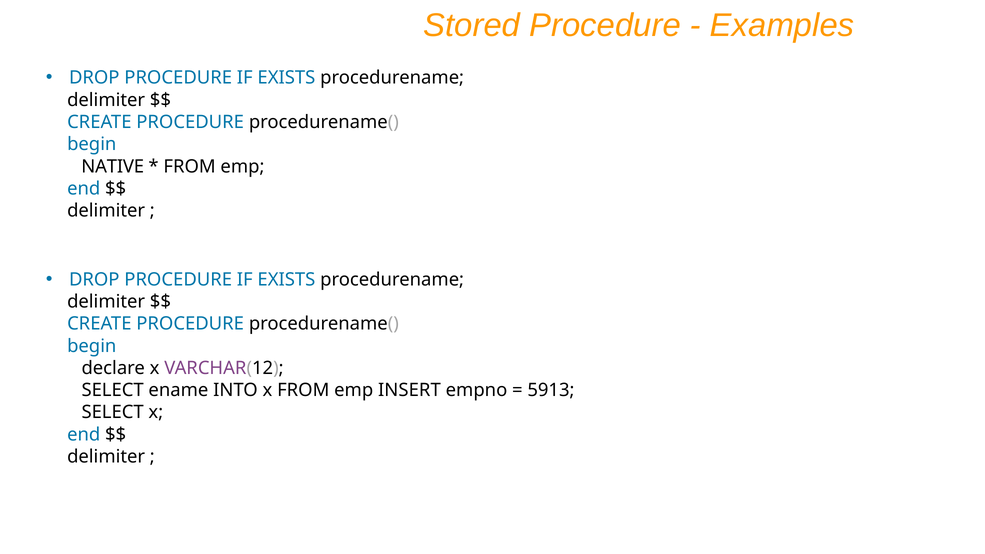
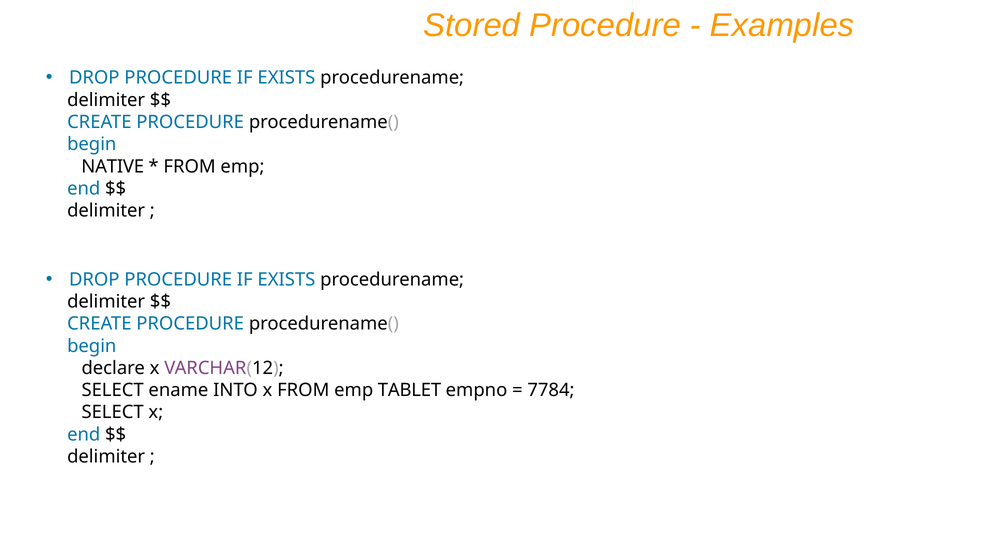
INSERT: INSERT -> TABLET (410, 390)
5913: 5913 -> 7784 (551, 390)
